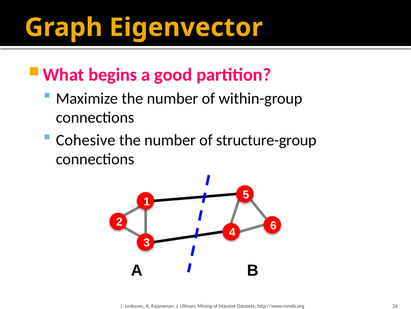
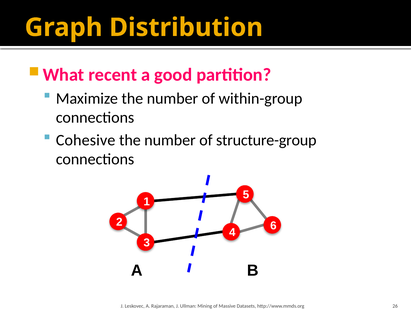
Eigenvector: Eigenvector -> Distribution (186, 27)
begins: begins -> recent (113, 75)
